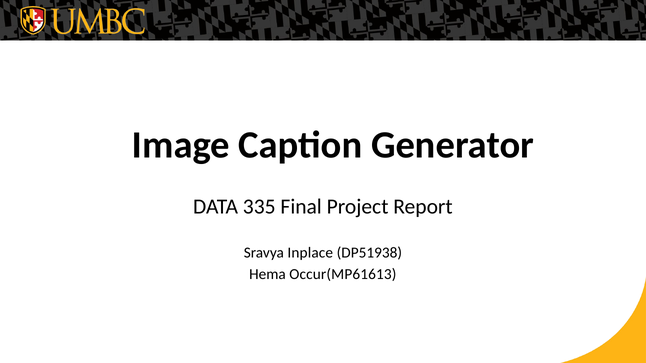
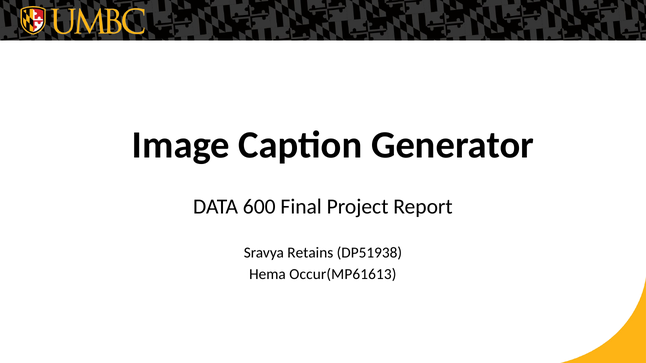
335: 335 -> 600 (259, 207)
Inplace: Inplace -> Retains (310, 253)
